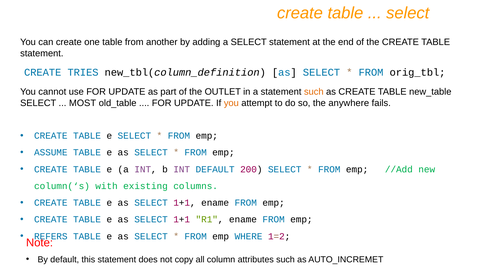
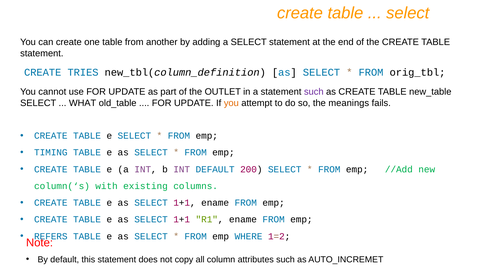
such colour: orange -> purple (314, 92)
MOST: MOST -> WHAT (83, 103)
anywhere: anywhere -> meanings (349, 103)
ASSUME: ASSUME -> TIMING (51, 152)
